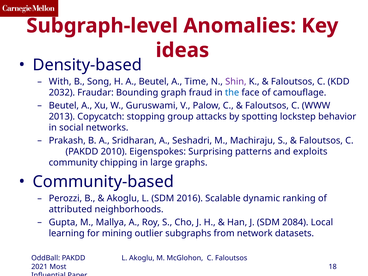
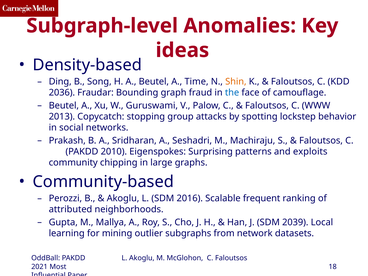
With: With -> Ding (60, 82)
Shin colour: purple -> orange (236, 82)
2032: 2032 -> 2036 (62, 93)
dynamic: dynamic -> frequent (262, 198)
2084: 2084 -> 2039 (295, 222)
